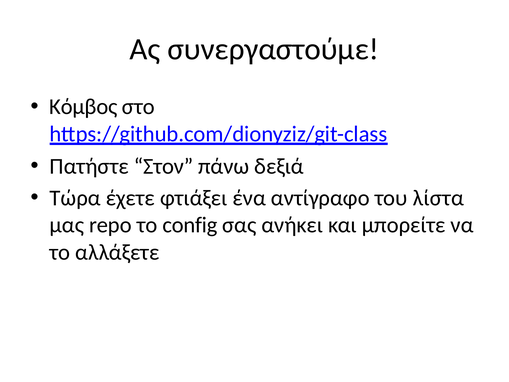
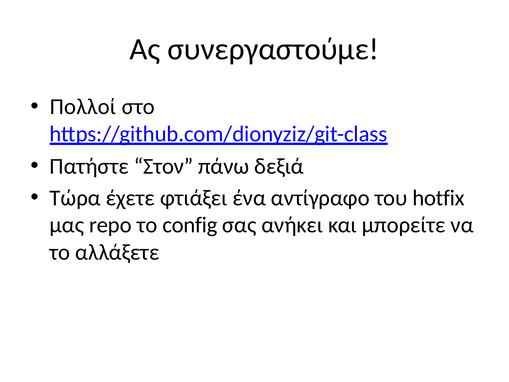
Κόμβος: Κόμβος -> Πολλοί (83, 107)
λίστα: λίστα -> hotfix (439, 198)
